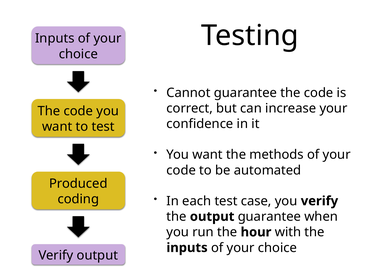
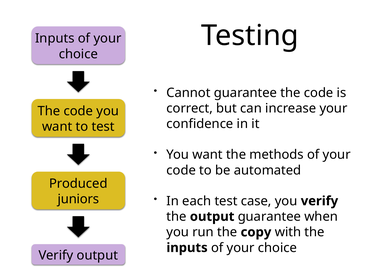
coding: coding -> juniors (78, 200)
hour: hour -> copy (256, 233)
